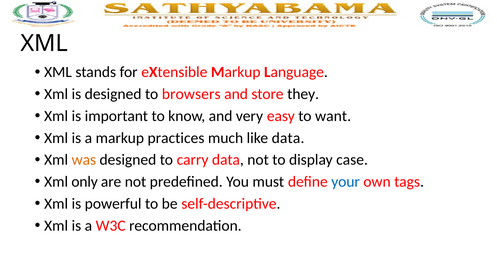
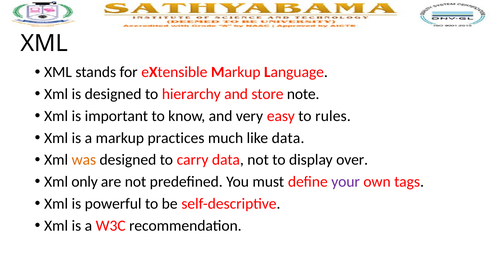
browsers: browsers -> hierarchy (191, 94)
they: they -> note (303, 94)
want: want -> rules (333, 116)
case: case -> over (352, 160)
your colour: blue -> purple (346, 182)
